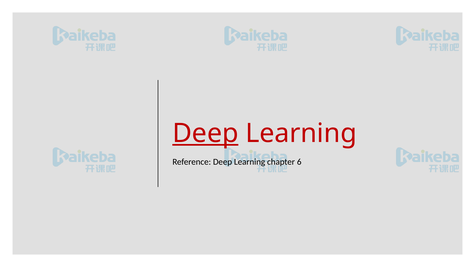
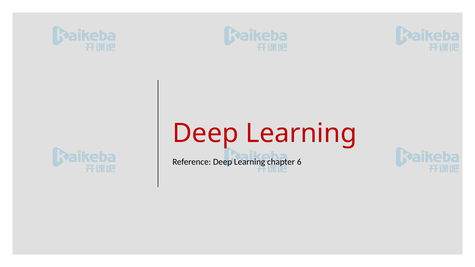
Deep underline: present -> none (205, 133)
